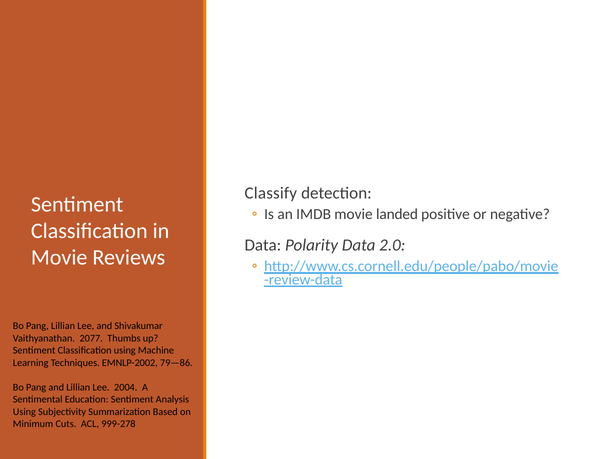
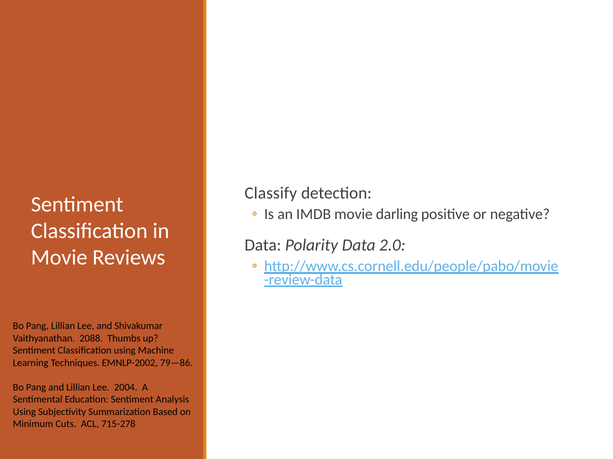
landed: landed -> darling (397, 215)
2077: 2077 -> 2088 (91, 339)
999-278: 999-278 -> 715-278 (118, 425)
